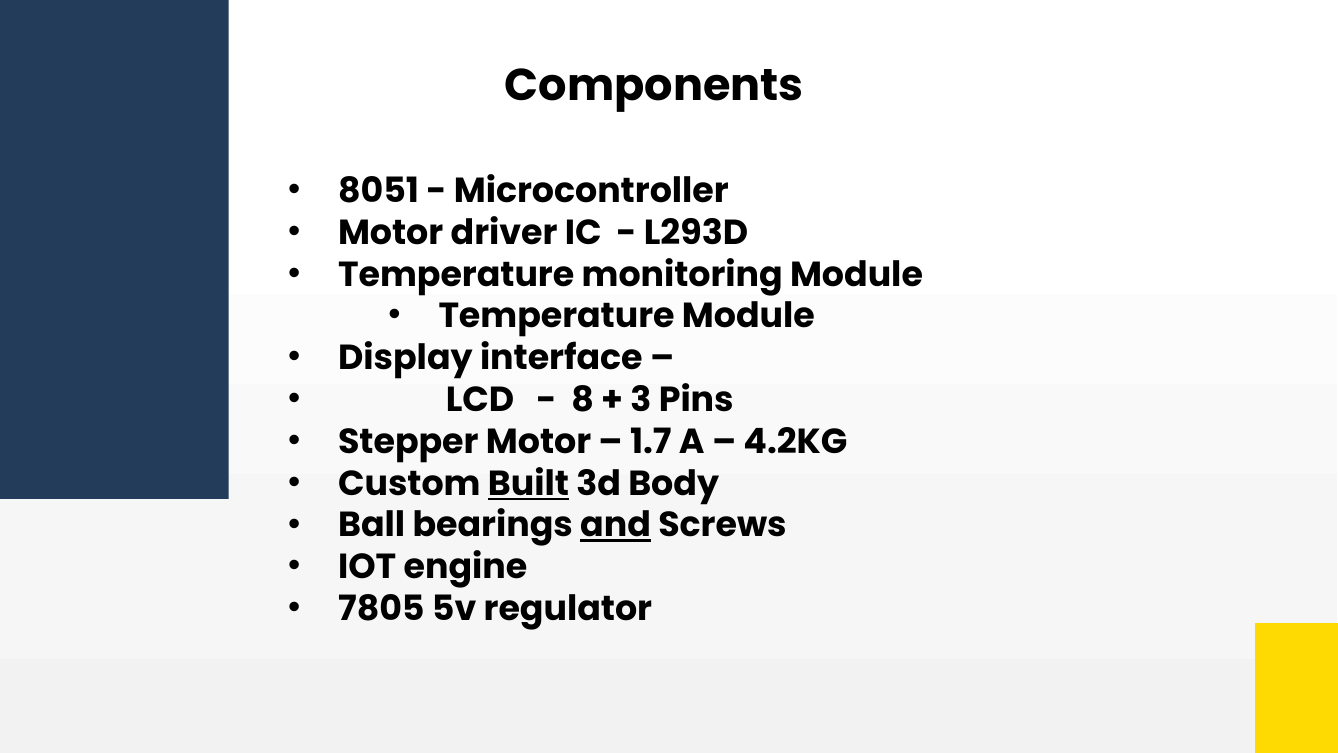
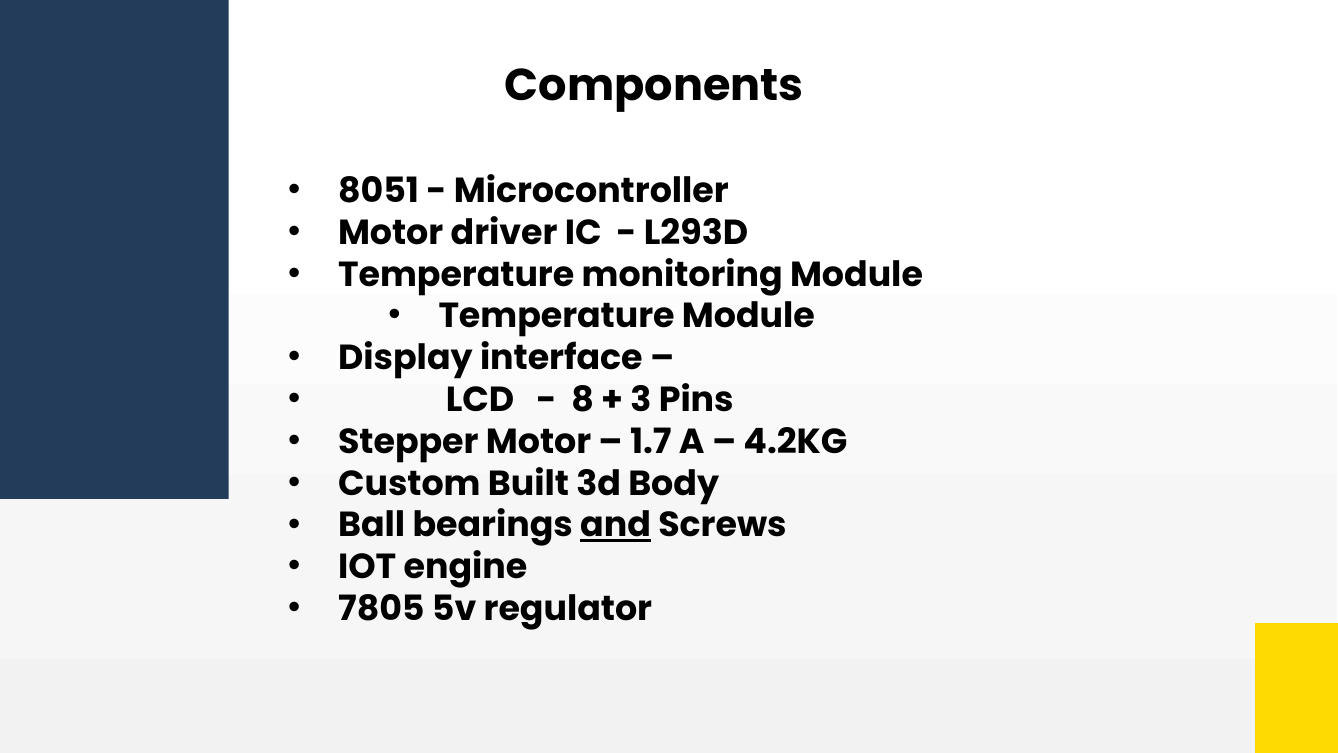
Built underline: present -> none (529, 483)
